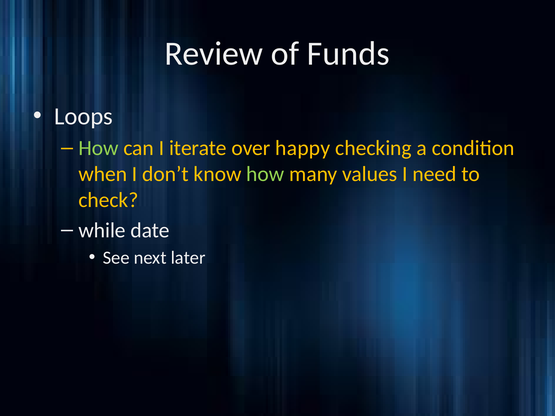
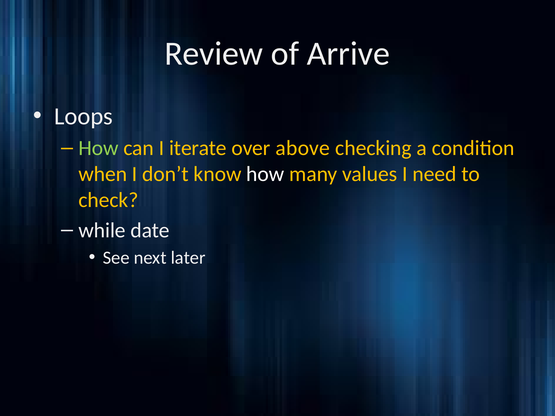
Funds: Funds -> Arrive (348, 54)
happy: happy -> above (303, 148)
how colour: light green -> white (265, 174)
